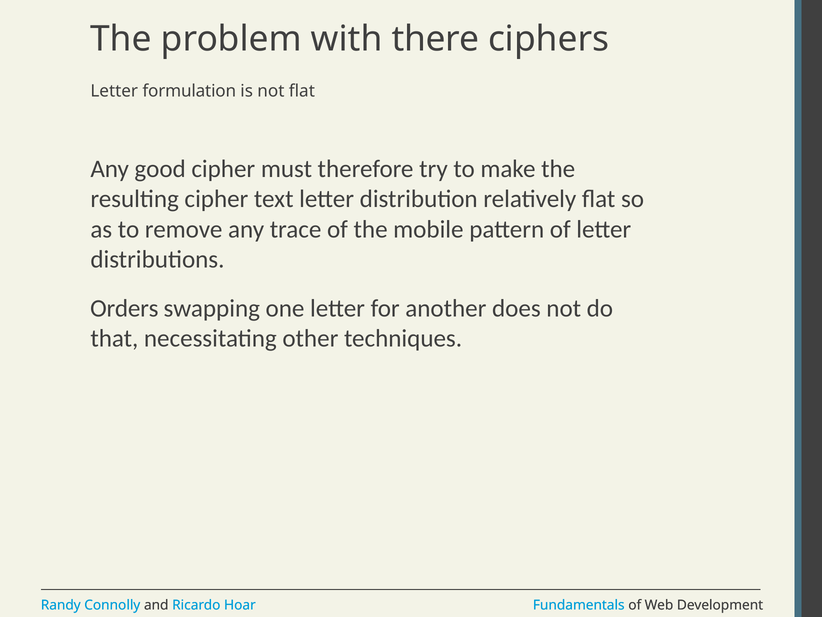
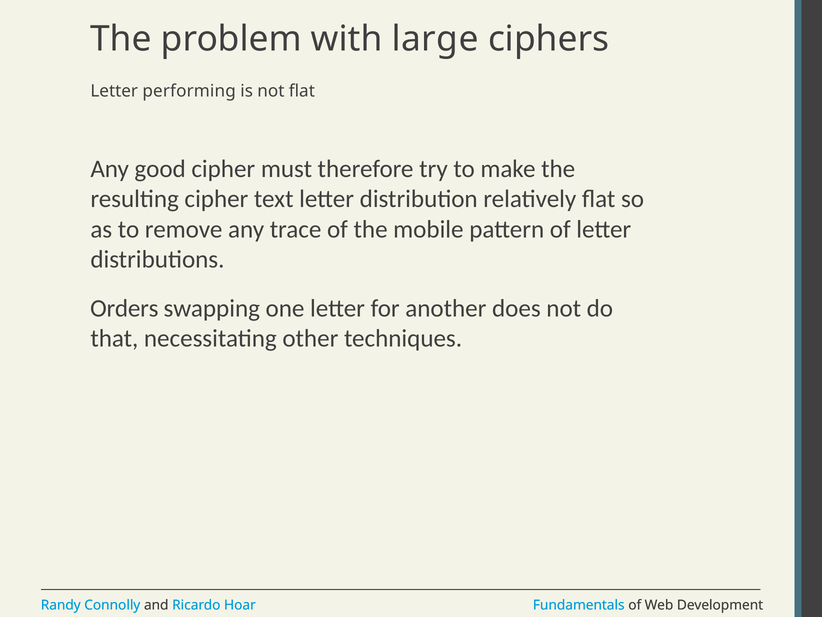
there: there -> large (435, 39)
formulation: formulation -> performing (189, 91)
